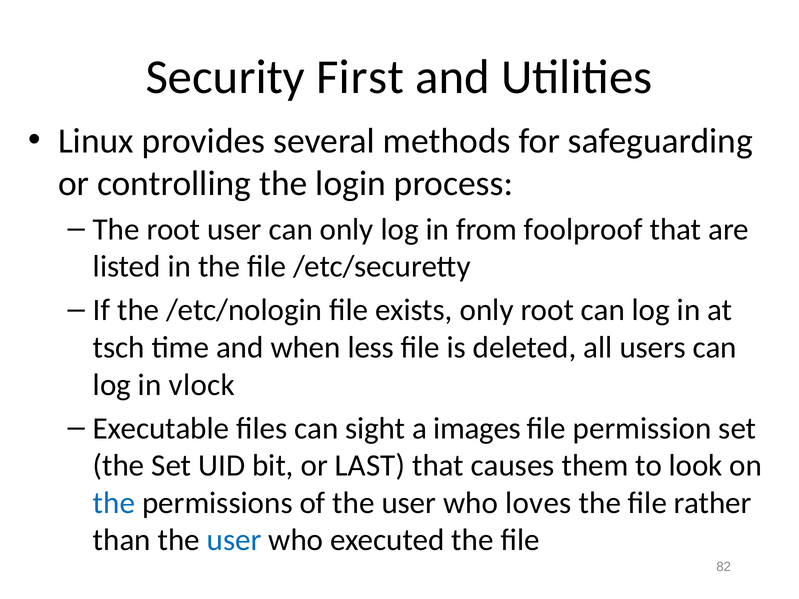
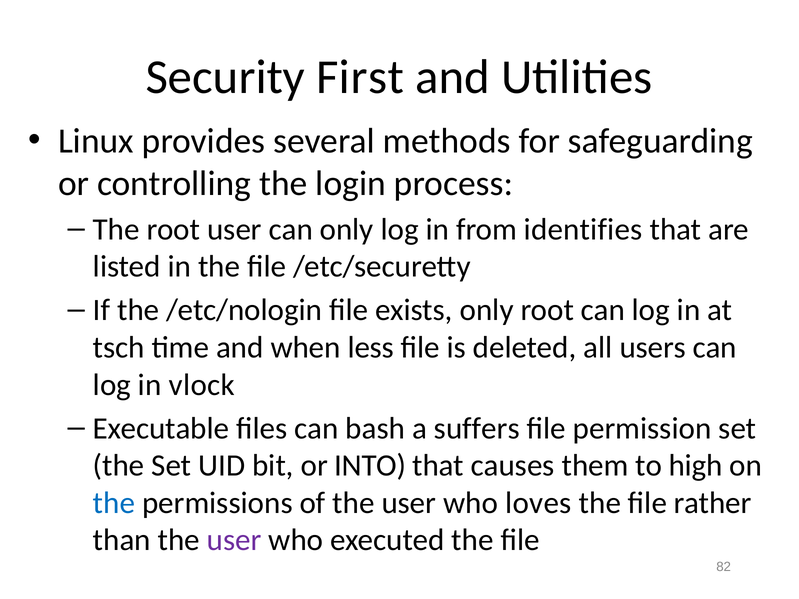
foolproof: foolproof -> identifies (583, 230)
sight: sight -> bash (375, 429)
images: images -> suffers (477, 429)
LAST: LAST -> INTO (370, 466)
look: look -> high (696, 466)
user colour: blue -> purple (234, 540)
